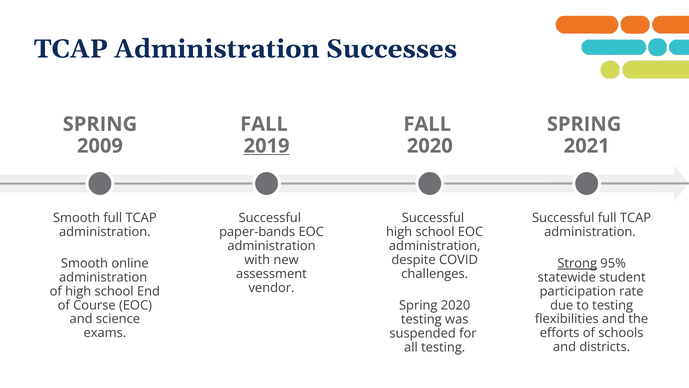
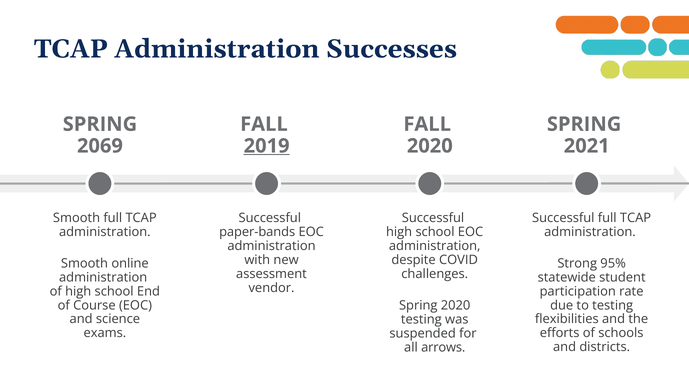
2009: 2009 -> 2069 (100, 146)
Strong underline: present -> none (577, 263)
all testing: testing -> arrows (443, 347)
